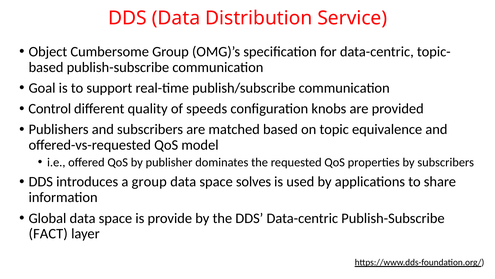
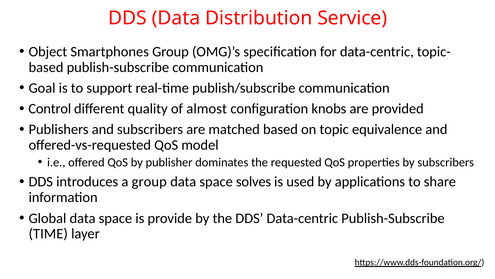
Cumbersome: Cumbersome -> Smartphones (110, 52)
speeds: speeds -> almost (207, 109)
FACT: FACT -> TIME (48, 233)
